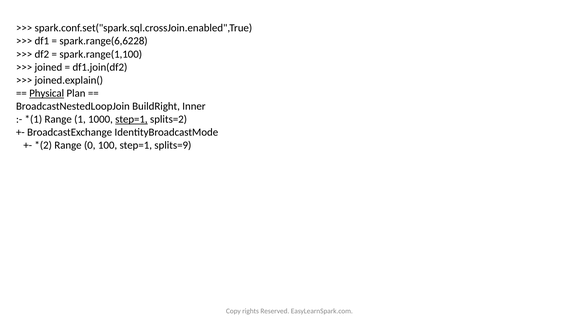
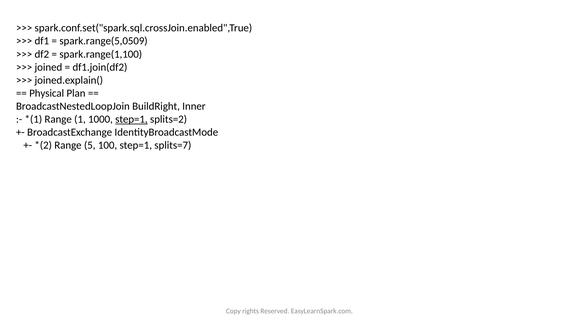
spark.range(6,6228: spark.range(6,6228 -> spark.range(5,0509 (104, 41)
Physical underline: present -> none (47, 93)
0: 0 -> 5 (90, 145)
splits=9: splits=9 -> splits=7 (173, 145)
